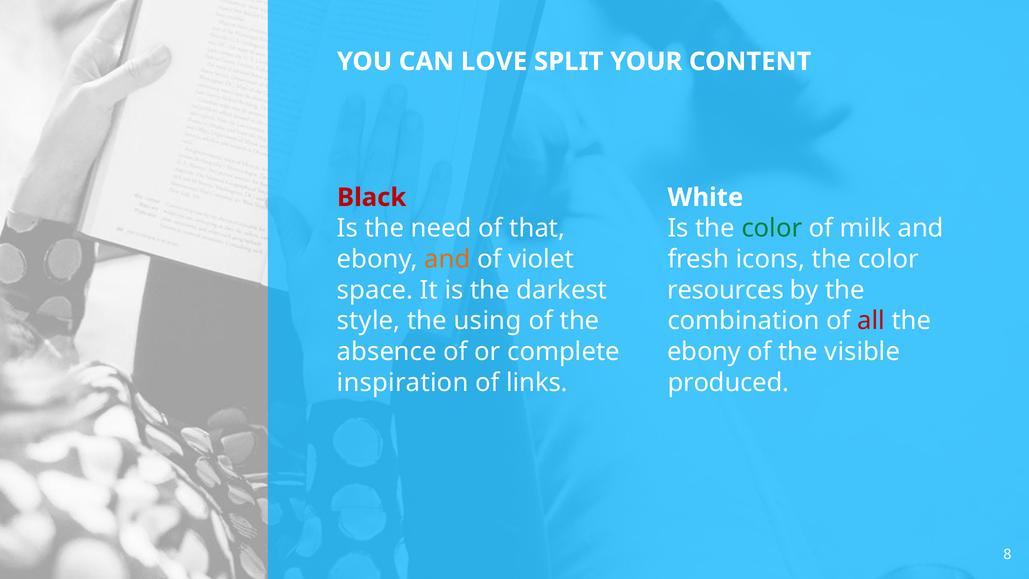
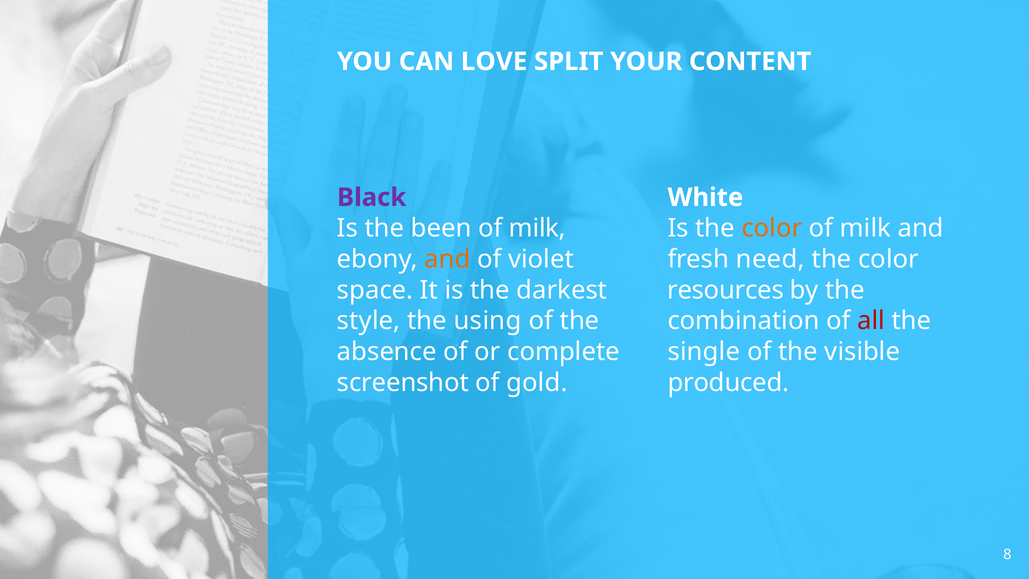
Black colour: red -> purple (372, 197)
need: need -> been (441, 228)
that: that -> milk (537, 228)
color colour: green -> orange (772, 228)
icons: icons -> need (770, 259)
ebony: ebony -> single (704, 352)
inspiration: inspiration -> screenshot (403, 383)
links: links -> gold (537, 383)
